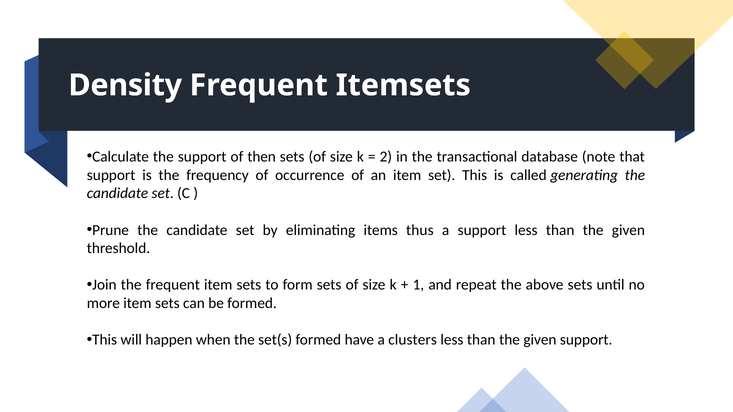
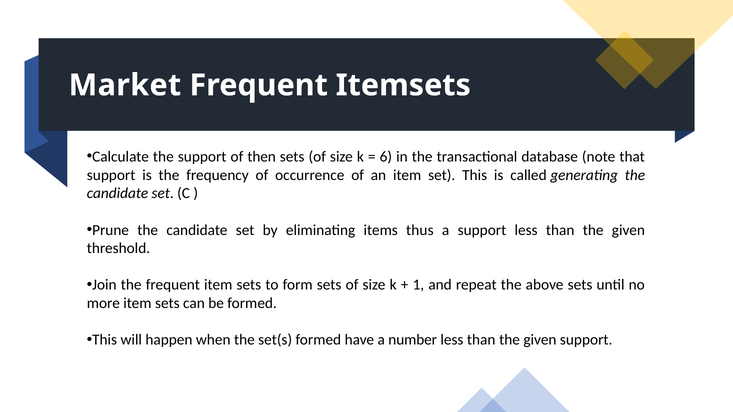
Density: Density -> Market (125, 85)
2: 2 -> 6 (386, 157)
clusters: clusters -> number (413, 340)
